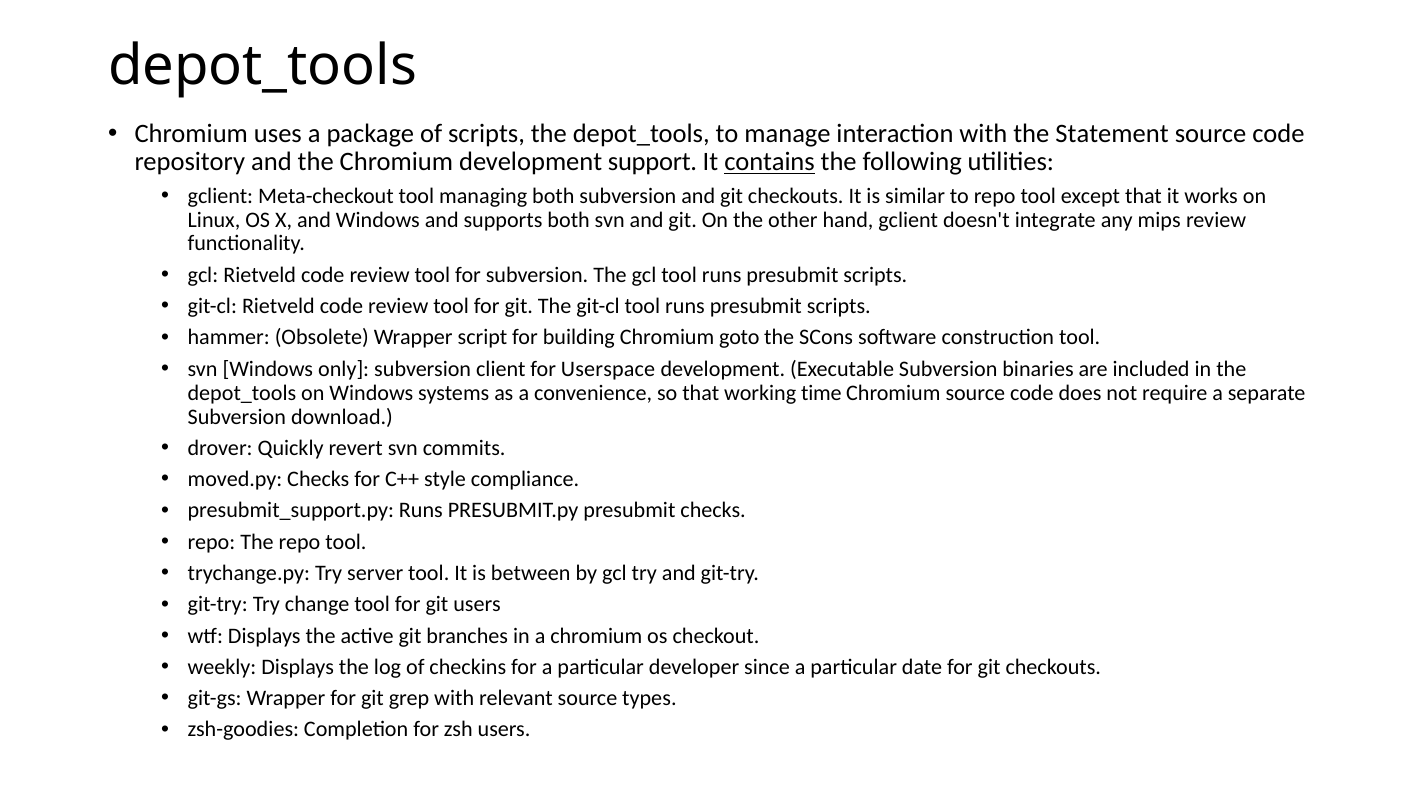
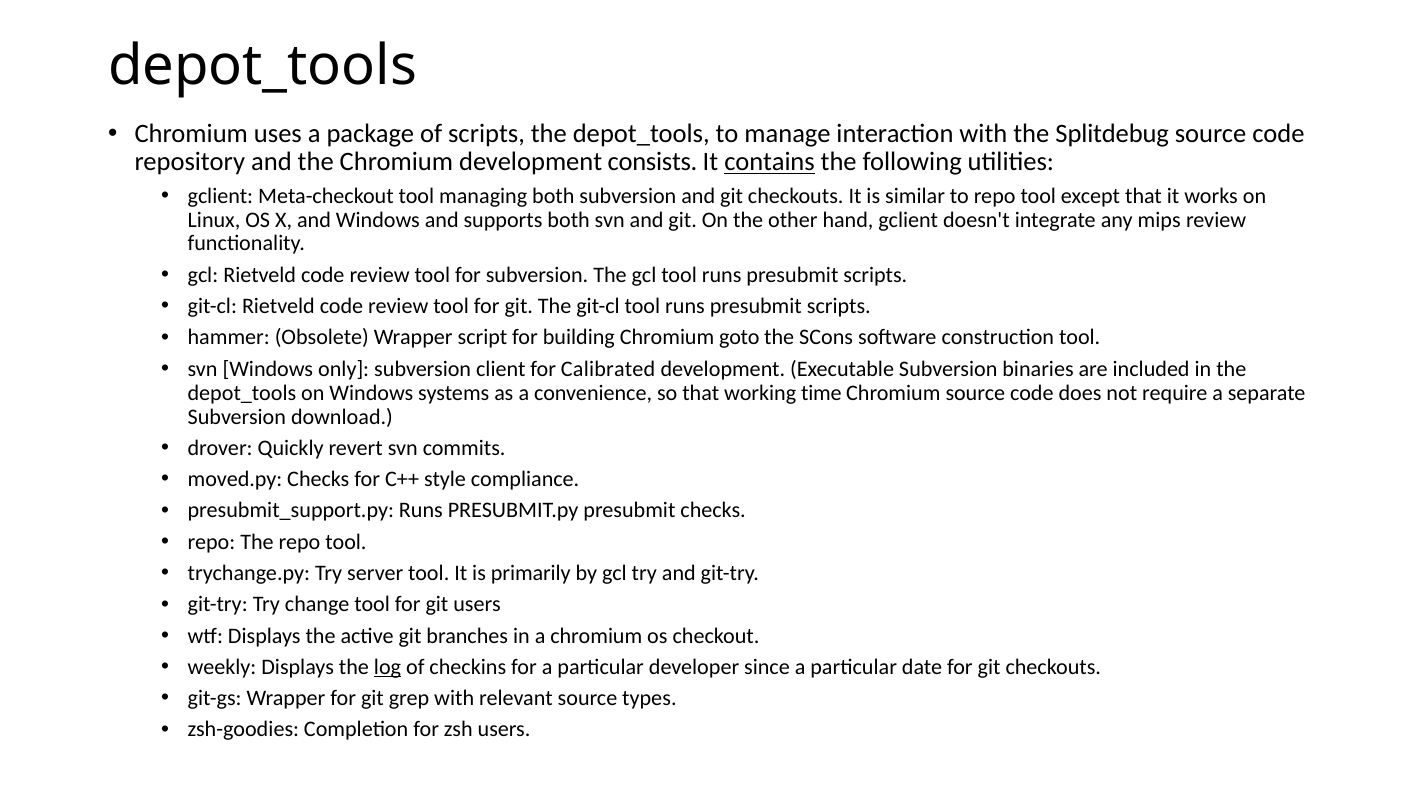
Statement: Statement -> Splitdebug (1112, 133)
support: support -> consists (652, 162)
Userspace: Userspace -> Calibrated (608, 369)
between: between -> primarily (531, 573)
log underline: none -> present (388, 667)
